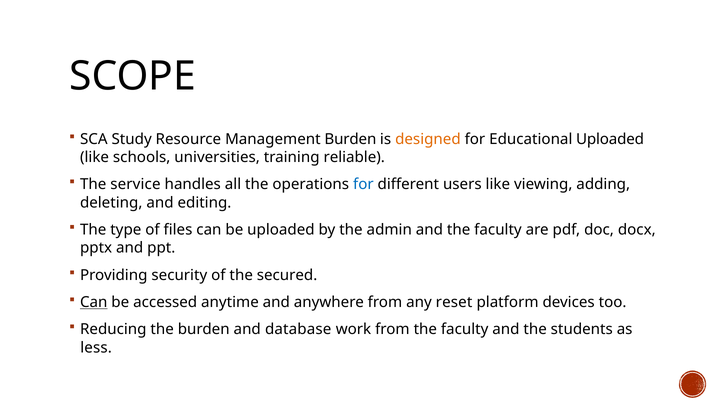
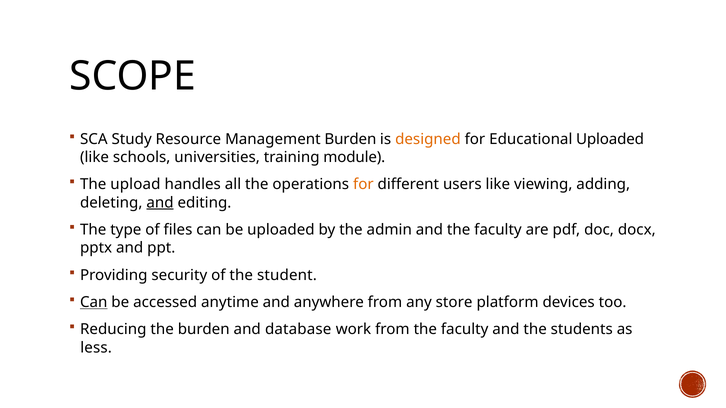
reliable: reliable -> module (354, 157)
service: service -> upload (135, 185)
for colour: blue -> orange (363, 185)
and underline: none -> present (160, 203)
secured: secured -> student (287, 275)
reset: reset -> store (454, 303)
